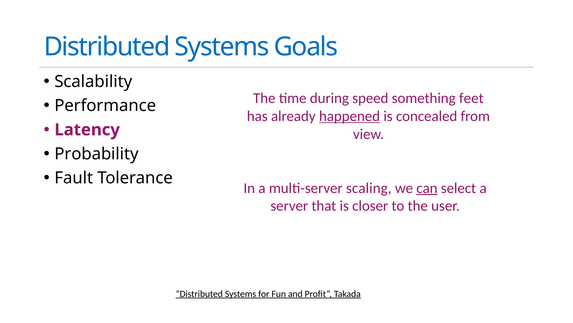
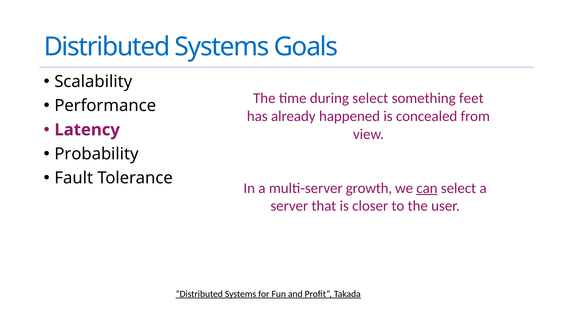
during speed: speed -> select (370, 98)
happened underline: present -> none (350, 116)
scaling: scaling -> growth (369, 188)
